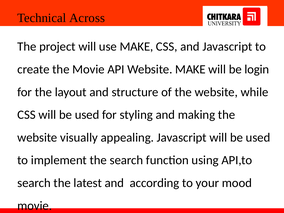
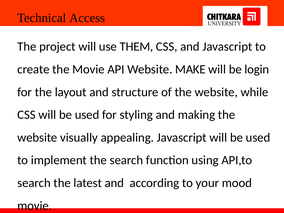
Across: Across -> Access (87, 18)
use MAKE: MAKE -> THEM (136, 47)
